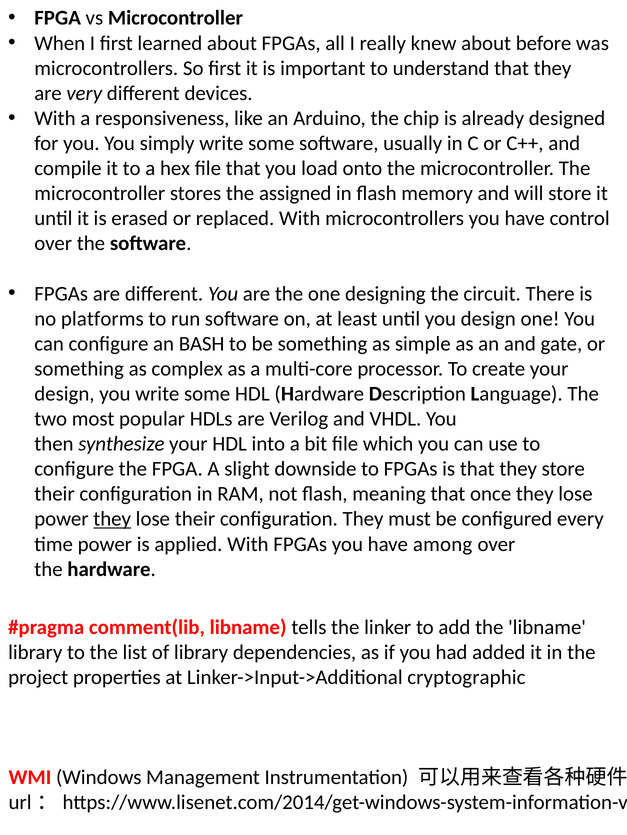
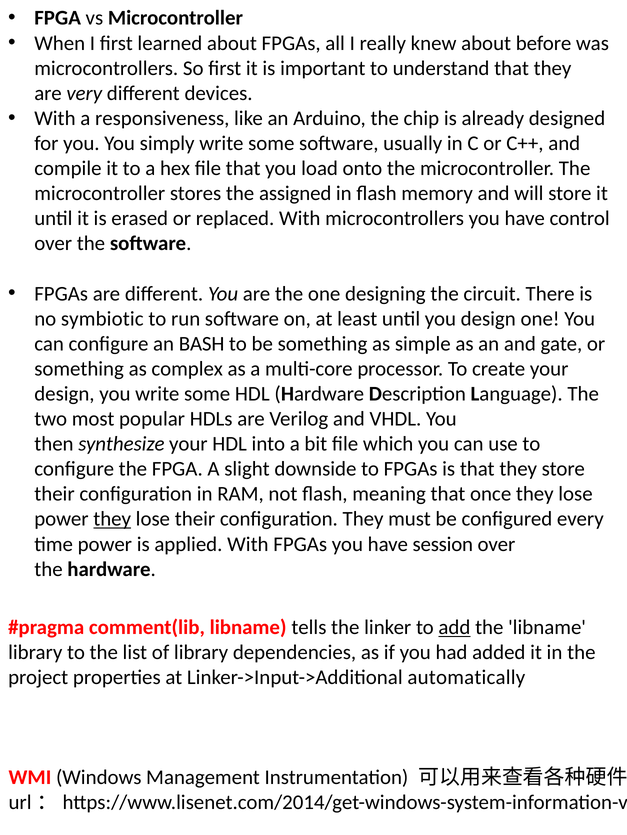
platforms: platforms -> symbiotic (102, 319)
among: among -> session (443, 545)
add underline: none -> present (454, 628)
cryptographic: cryptographic -> automatically (466, 678)
